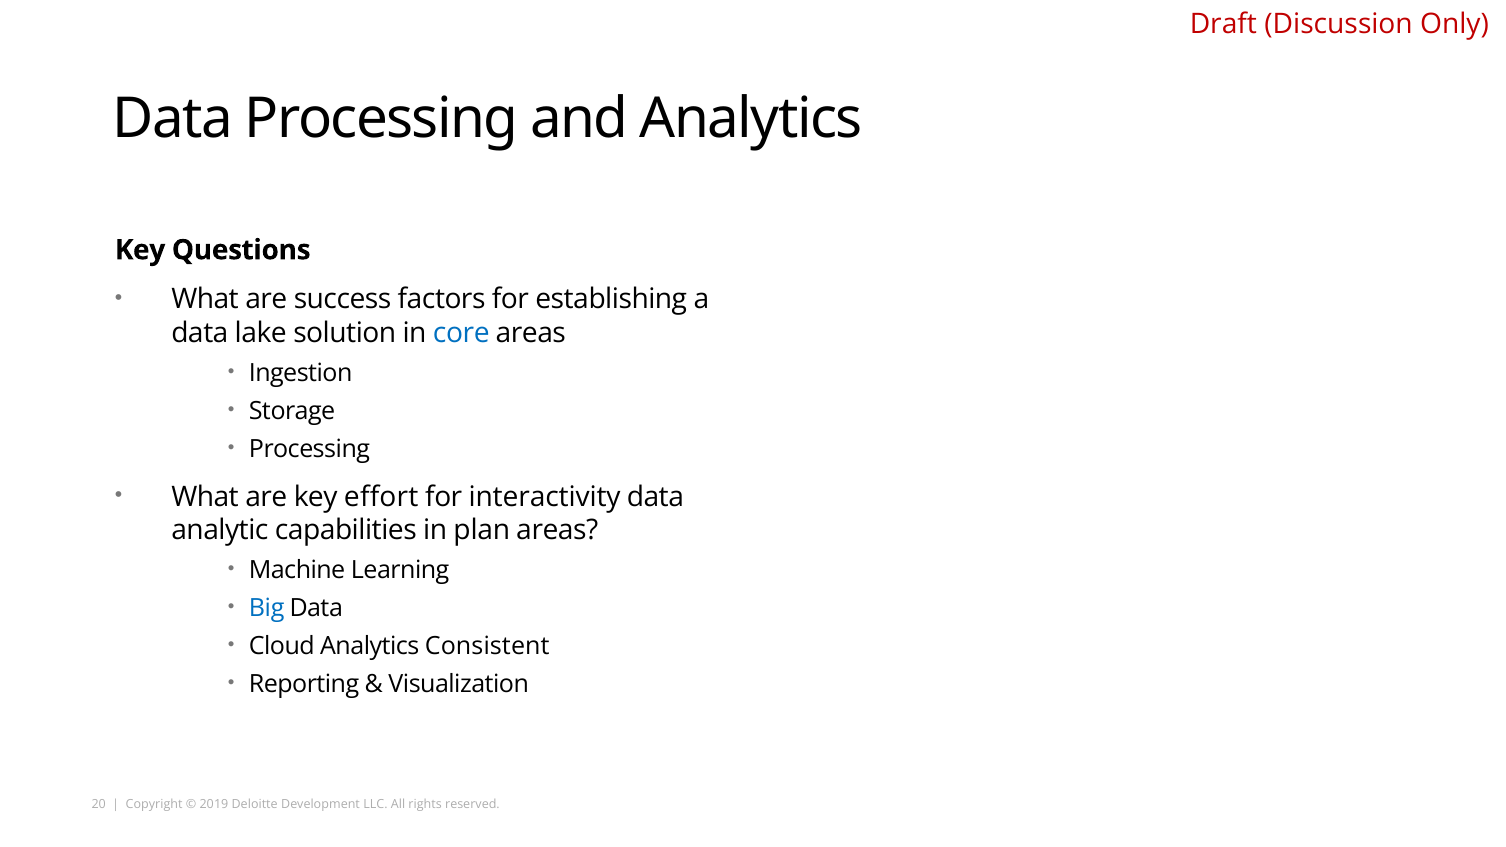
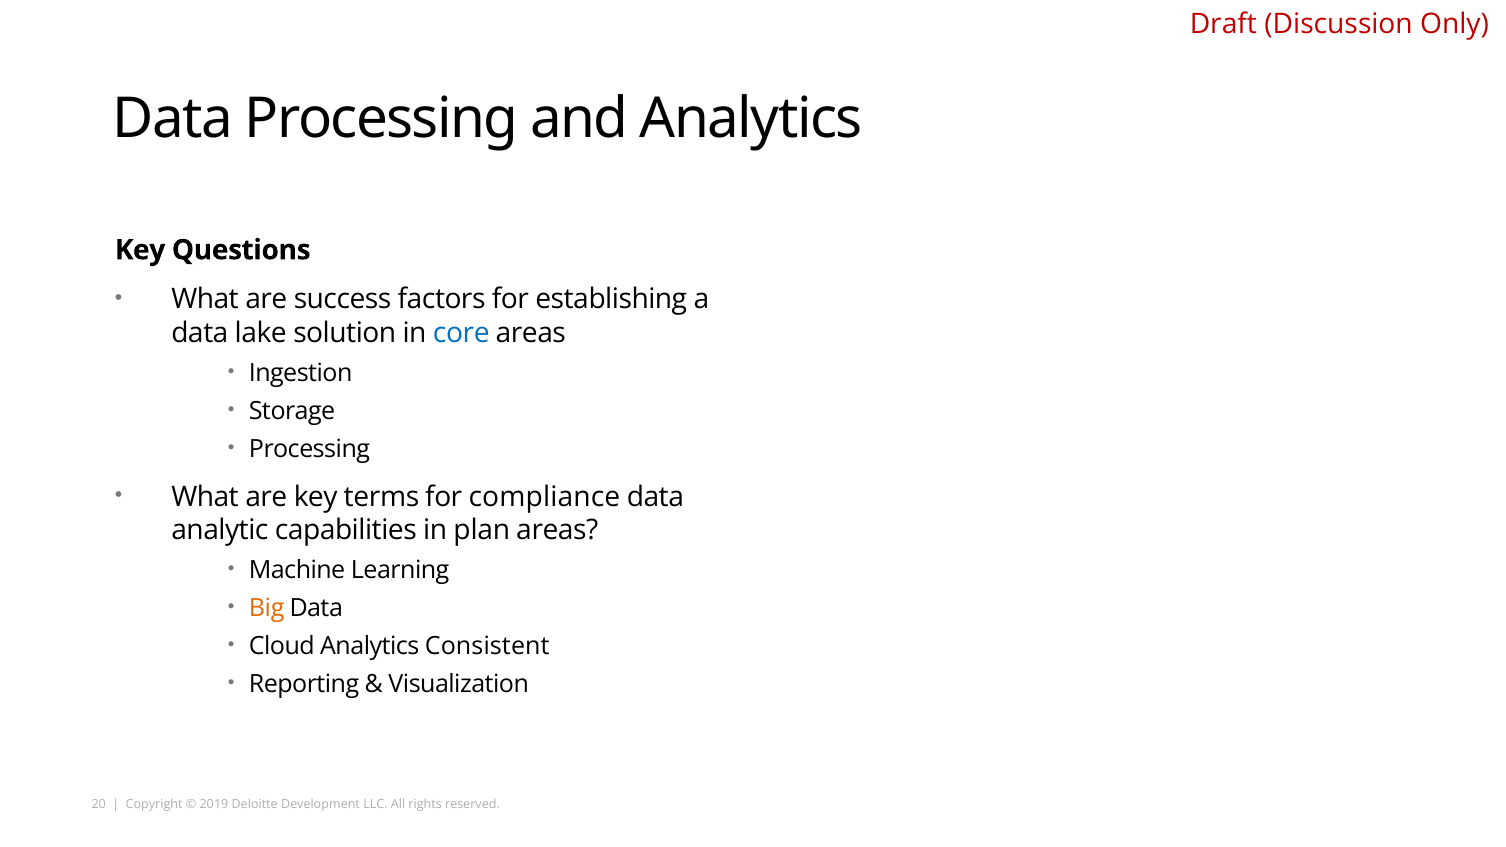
effort: effort -> terms (382, 497)
interactivity: interactivity -> compliance (544, 497)
Big colour: blue -> orange (267, 608)
